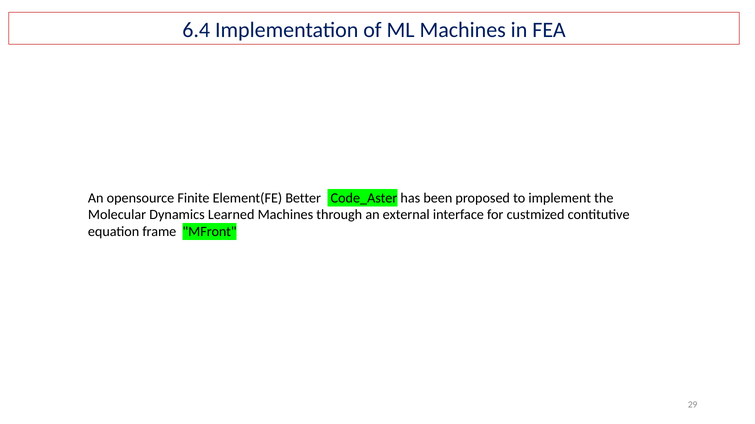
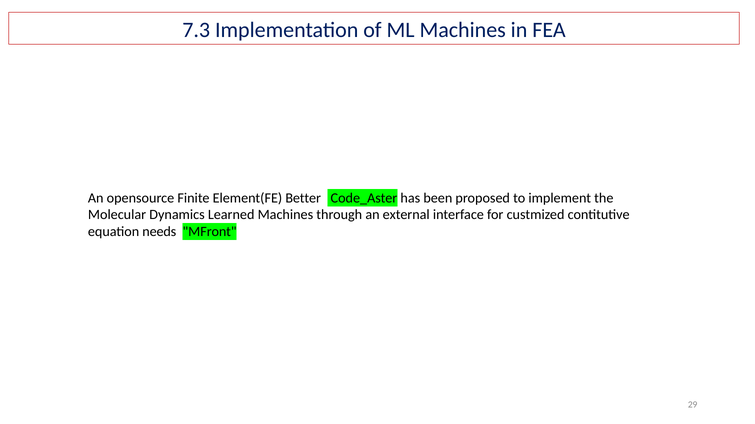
6.4: 6.4 -> 7.3 (196, 30)
frame: frame -> needs (159, 232)
